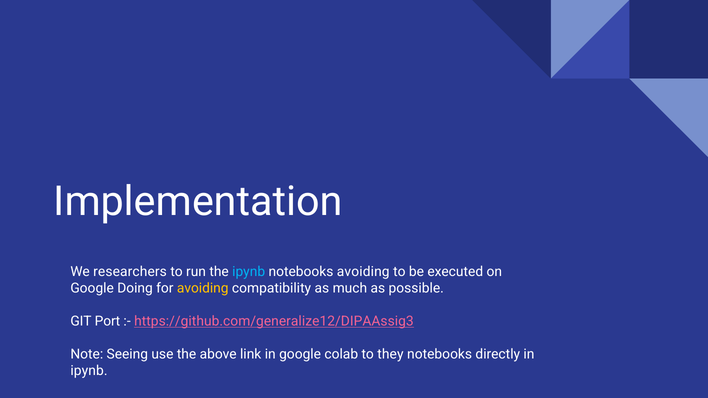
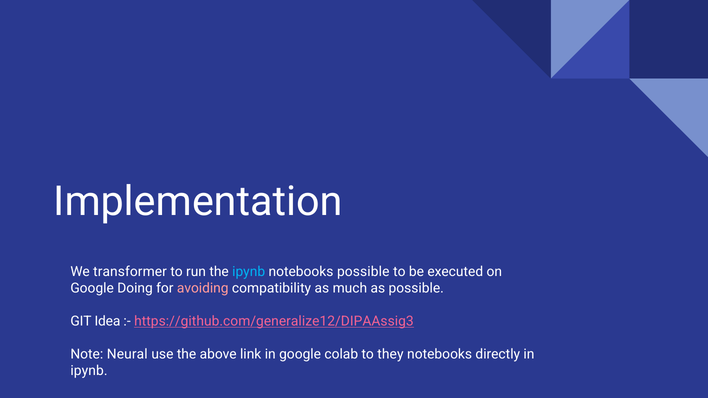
researchers: researchers -> transformer (130, 272)
notebooks avoiding: avoiding -> possible (363, 272)
avoiding colour: yellow -> pink (203, 288)
Port: Port -> Idea (107, 321)
Seeing: Seeing -> Neural (127, 355)
